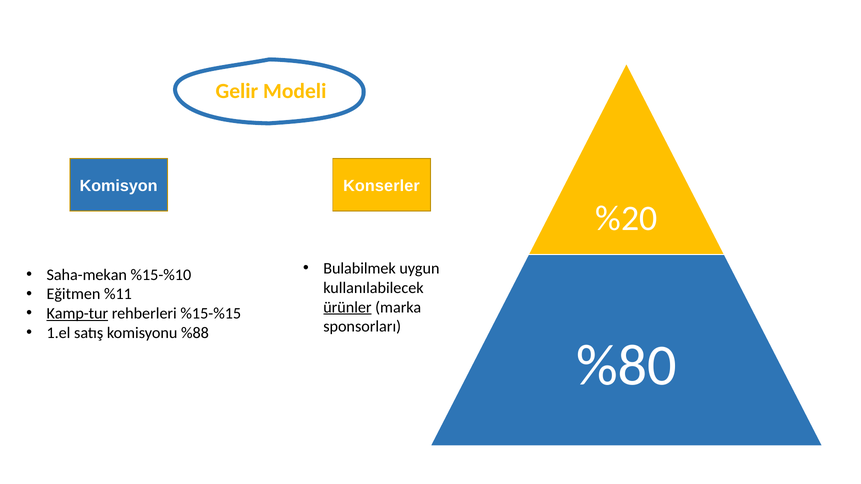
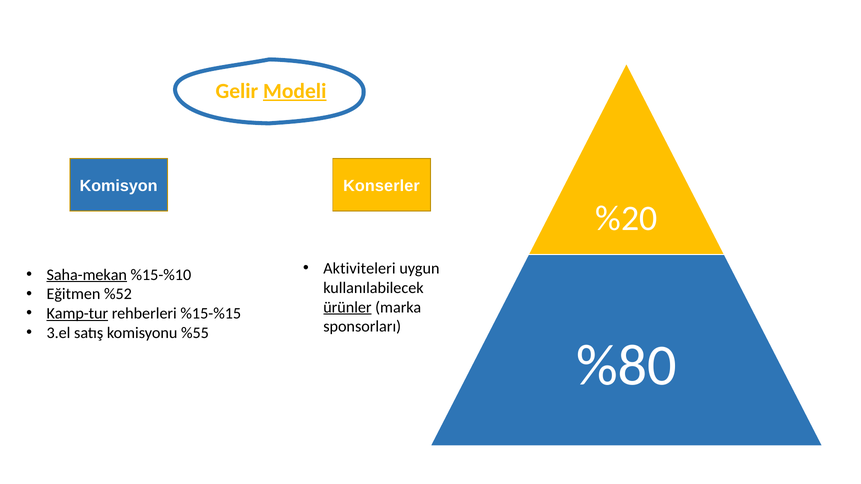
Modeli underline: none -> present (295, 91)
Bulabilmek: Bulabilmek -> Aktiviteleri (359, 269)
Saha-mekan underline: none -> present (87, 275)
%11: %11 -> %52 (118, 294)
1.el: 1.el -> 3.el (58, 333)
%88: %88 -> %55 (195, 333)
